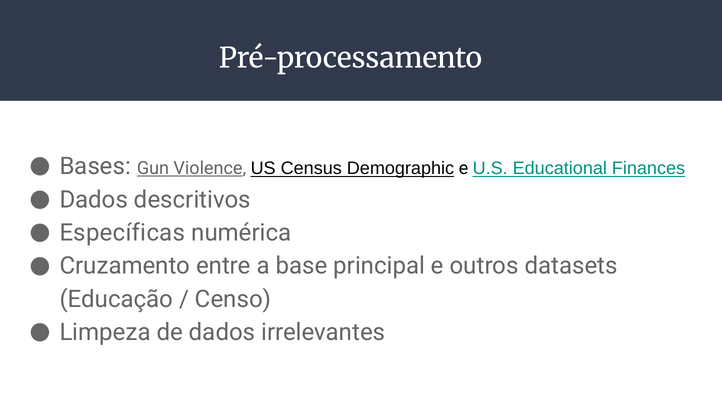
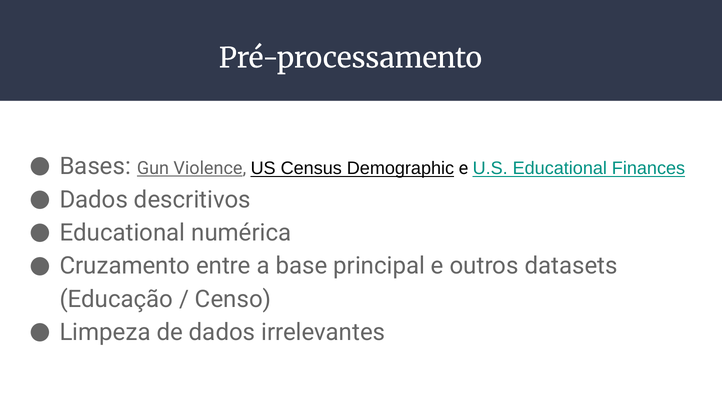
Específicas: Específicas -> Educational (122, 233)
